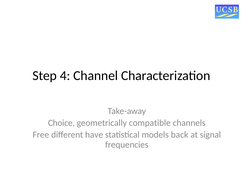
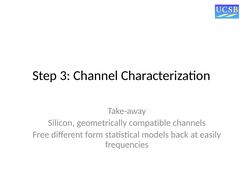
4: 4 -> 3 (65, 75)
Choice: Choice -> Silicon (61, 122)
have: have -> form (94, 134)
signal: signal -> easily (210, 134)
